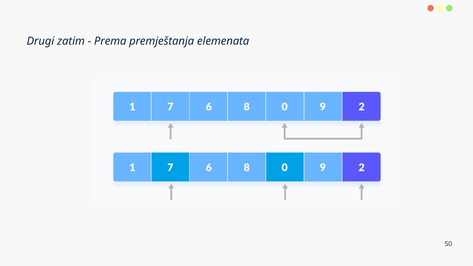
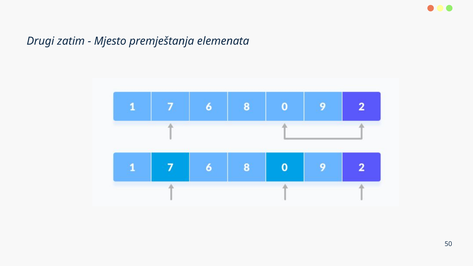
Prema: Prema -> Mjesto (110, 41)
